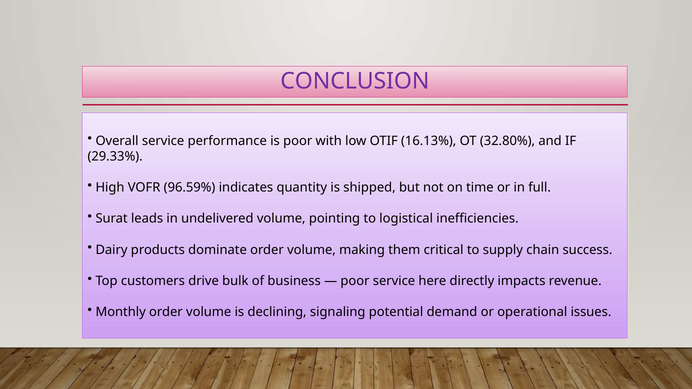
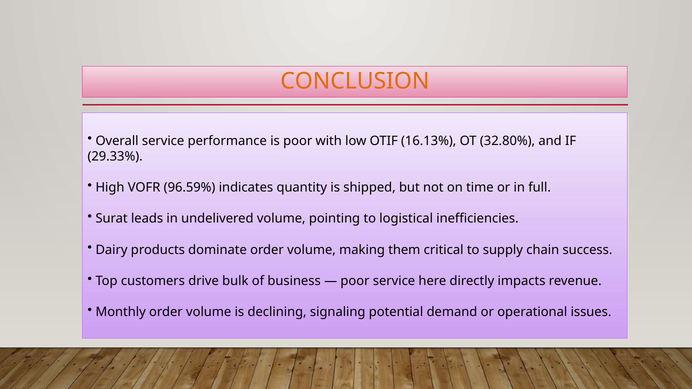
CONCLUSION colour: purple -> orange (355, 81)
